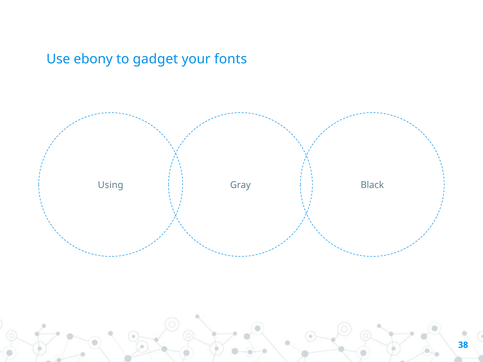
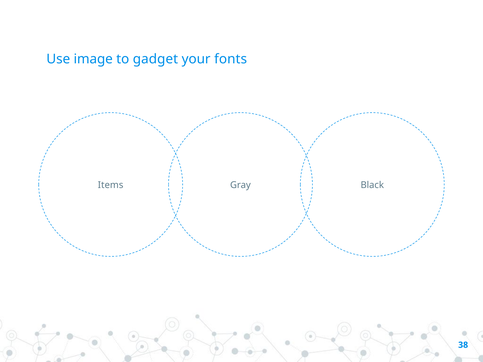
ebony: ebony -> image (93, 59)
Using: Using -> Items (111, 185)
